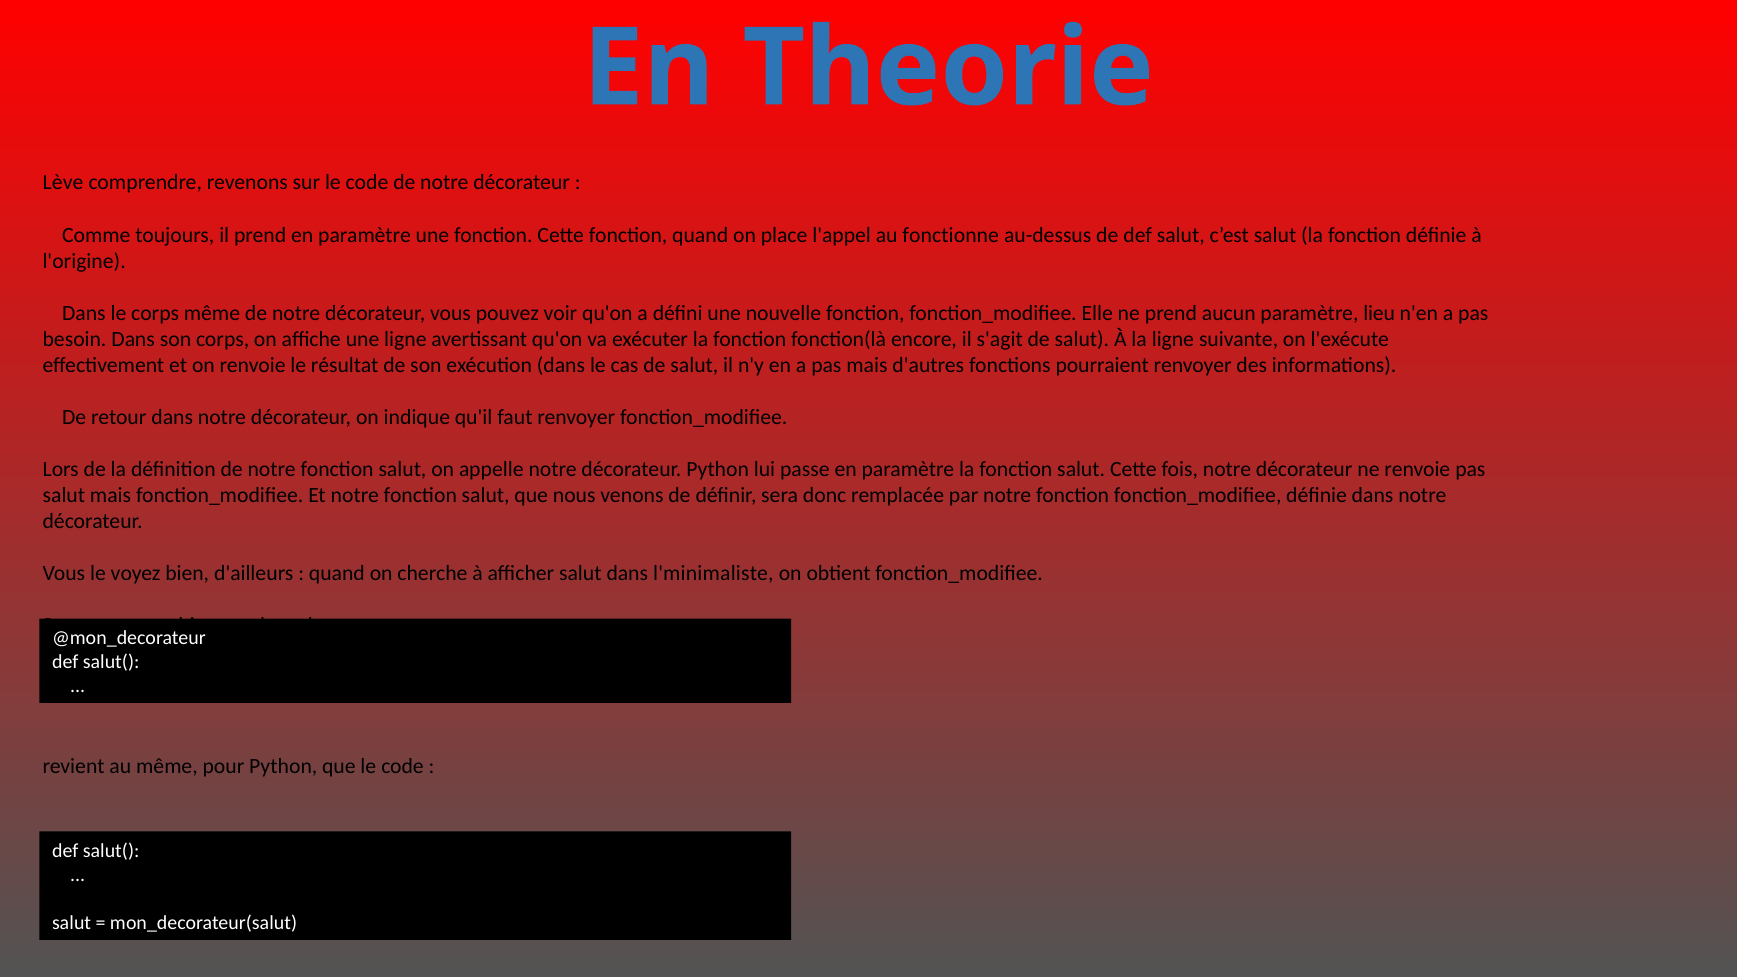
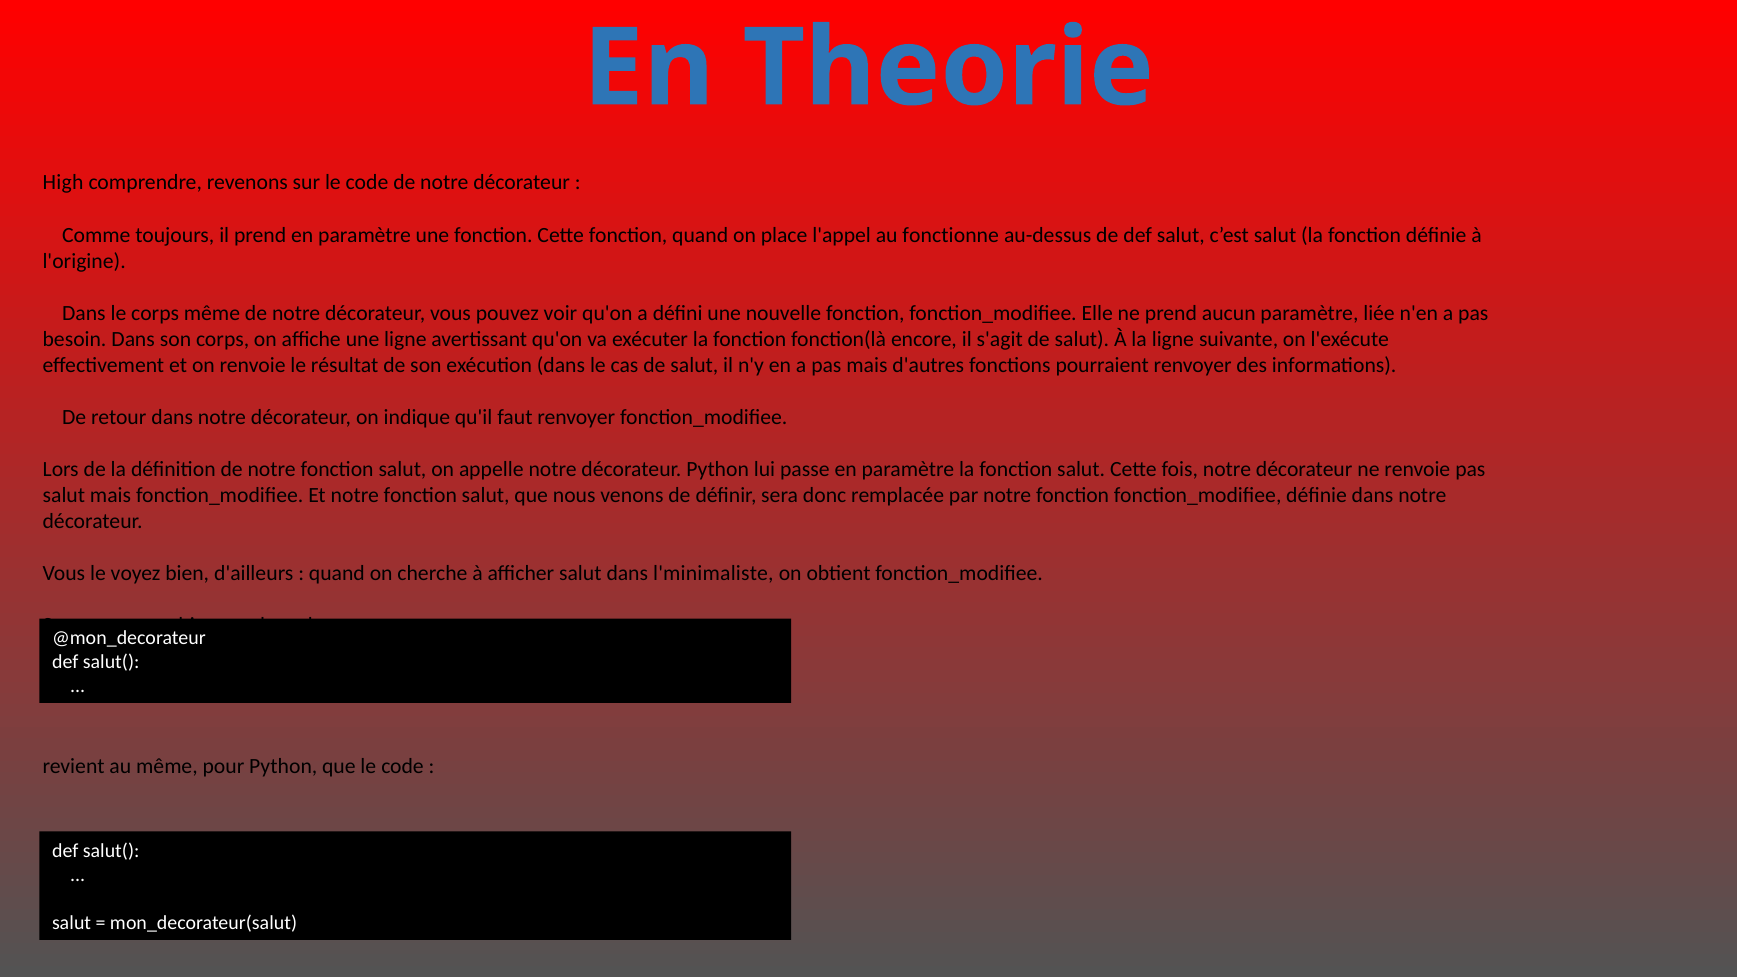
Lève: Lève -> High (63, 183)
lieu: lieu -> liée (1379, 313)
